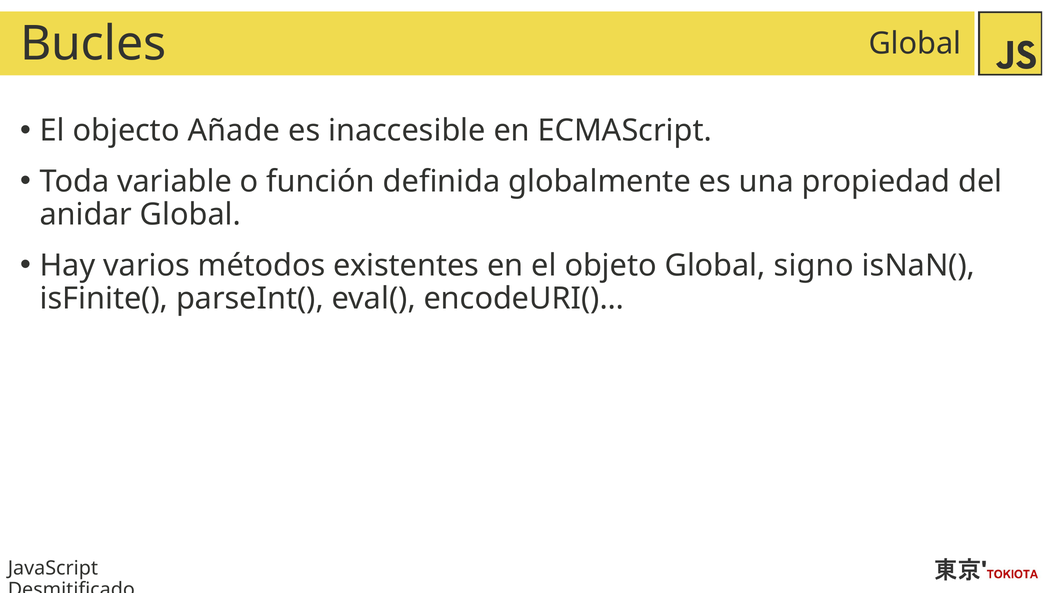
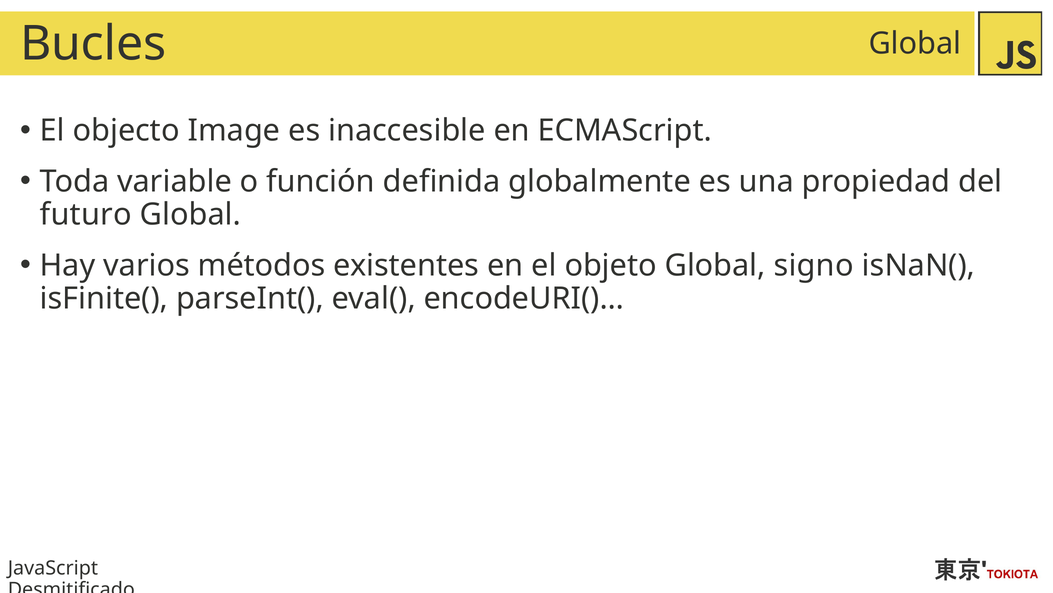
Añade: Añade -> Image (234, 131)
anidar: anidar -> futuro (86, 214)
